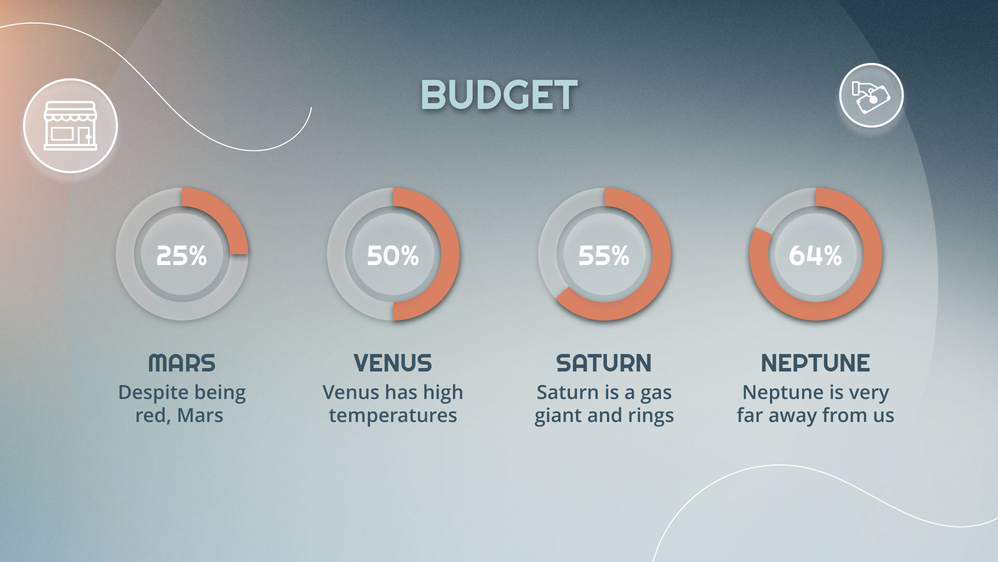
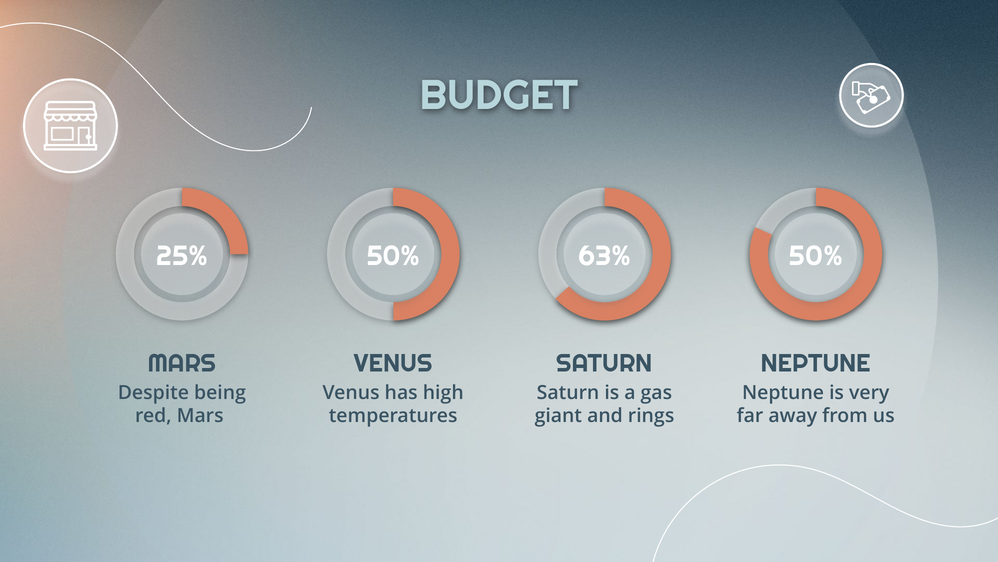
55%: 55% -> 63% (605, 256)
25% 64%: 64% -> 50% (816, 256)
